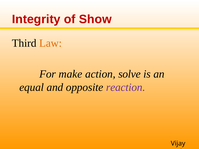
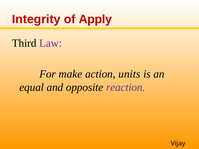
Show: Show -> Apply (95, 19)
Law colour: orange -> purple (51, 43)
solve: solve -> units (129, 74)
